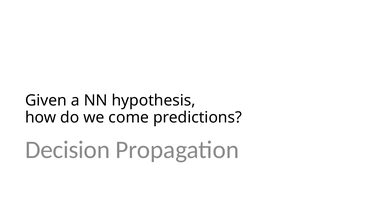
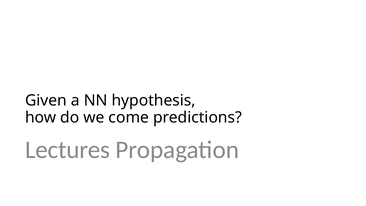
Decision: Decision -> Lectures (68, 150)
